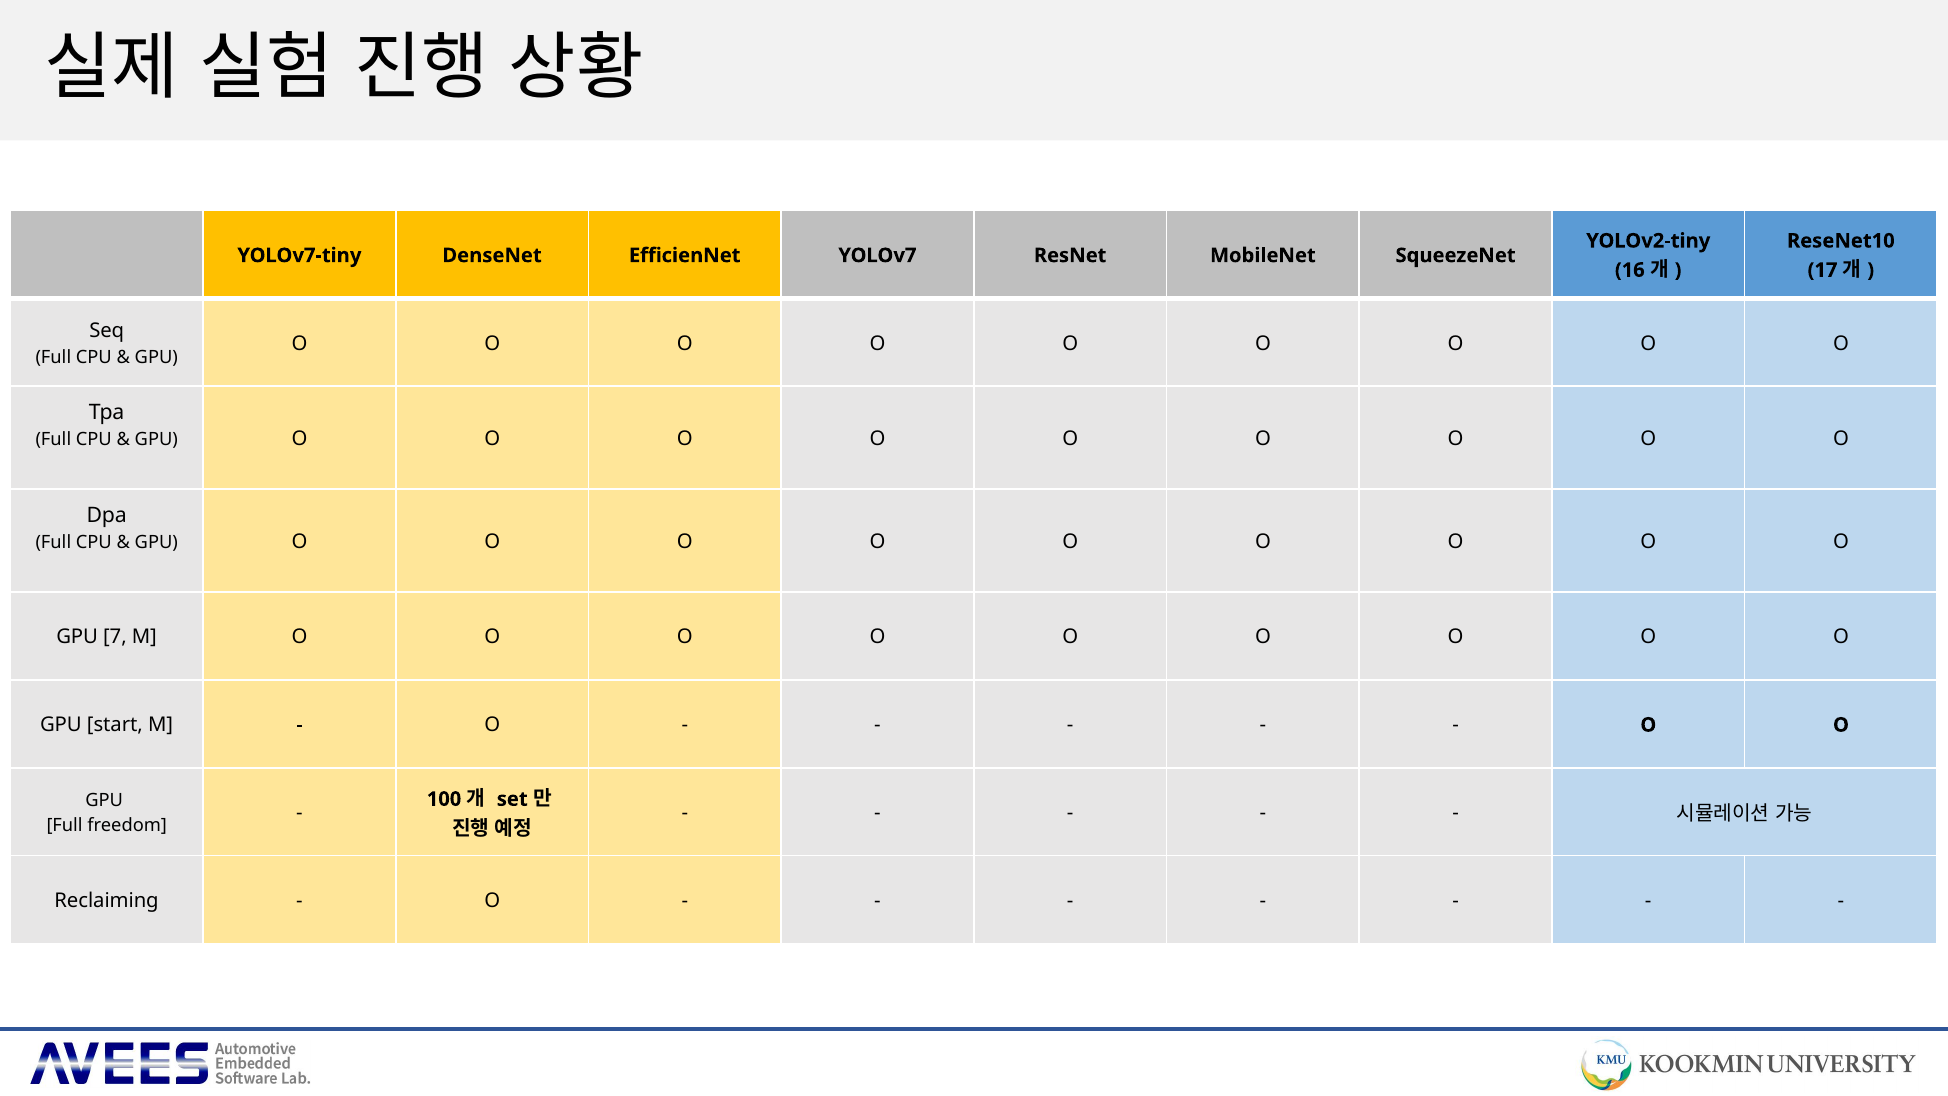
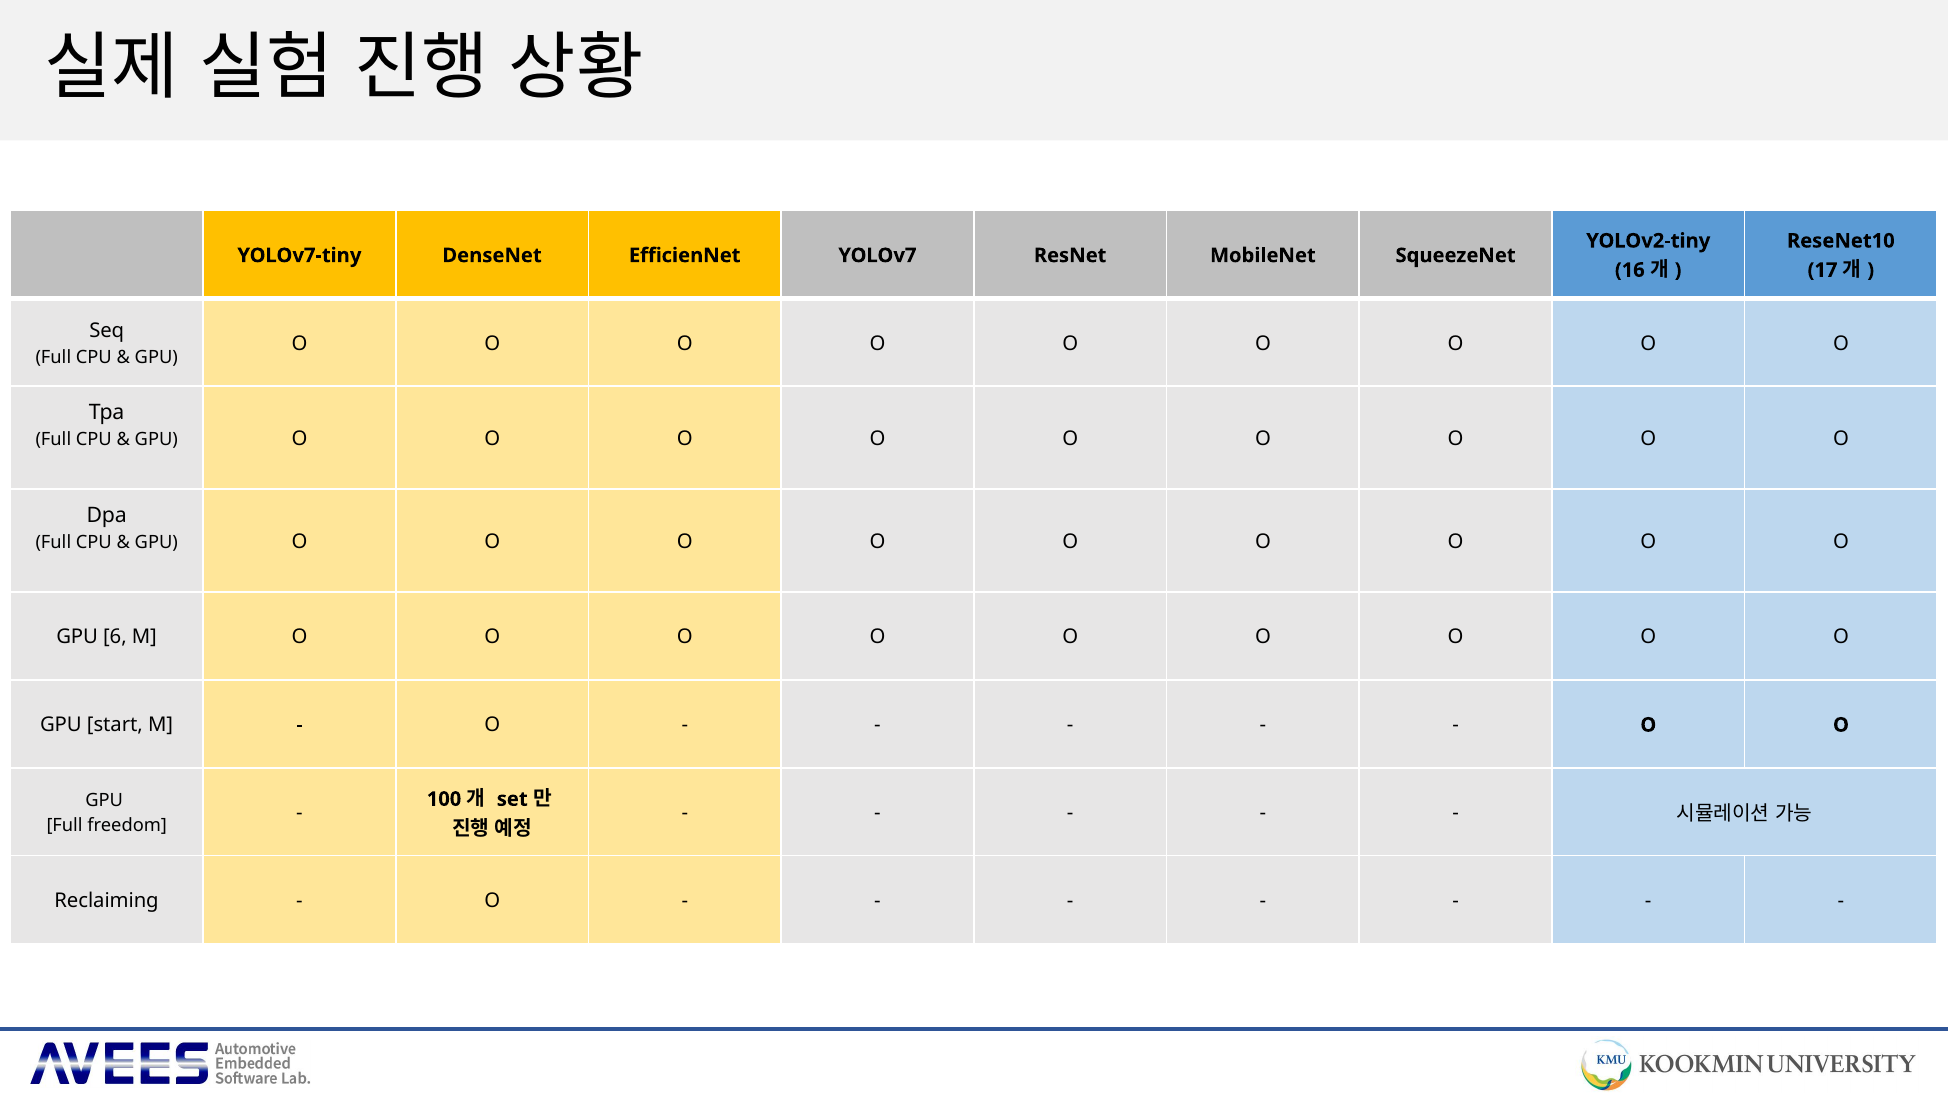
7: 7 -> 6 (115, 637)
